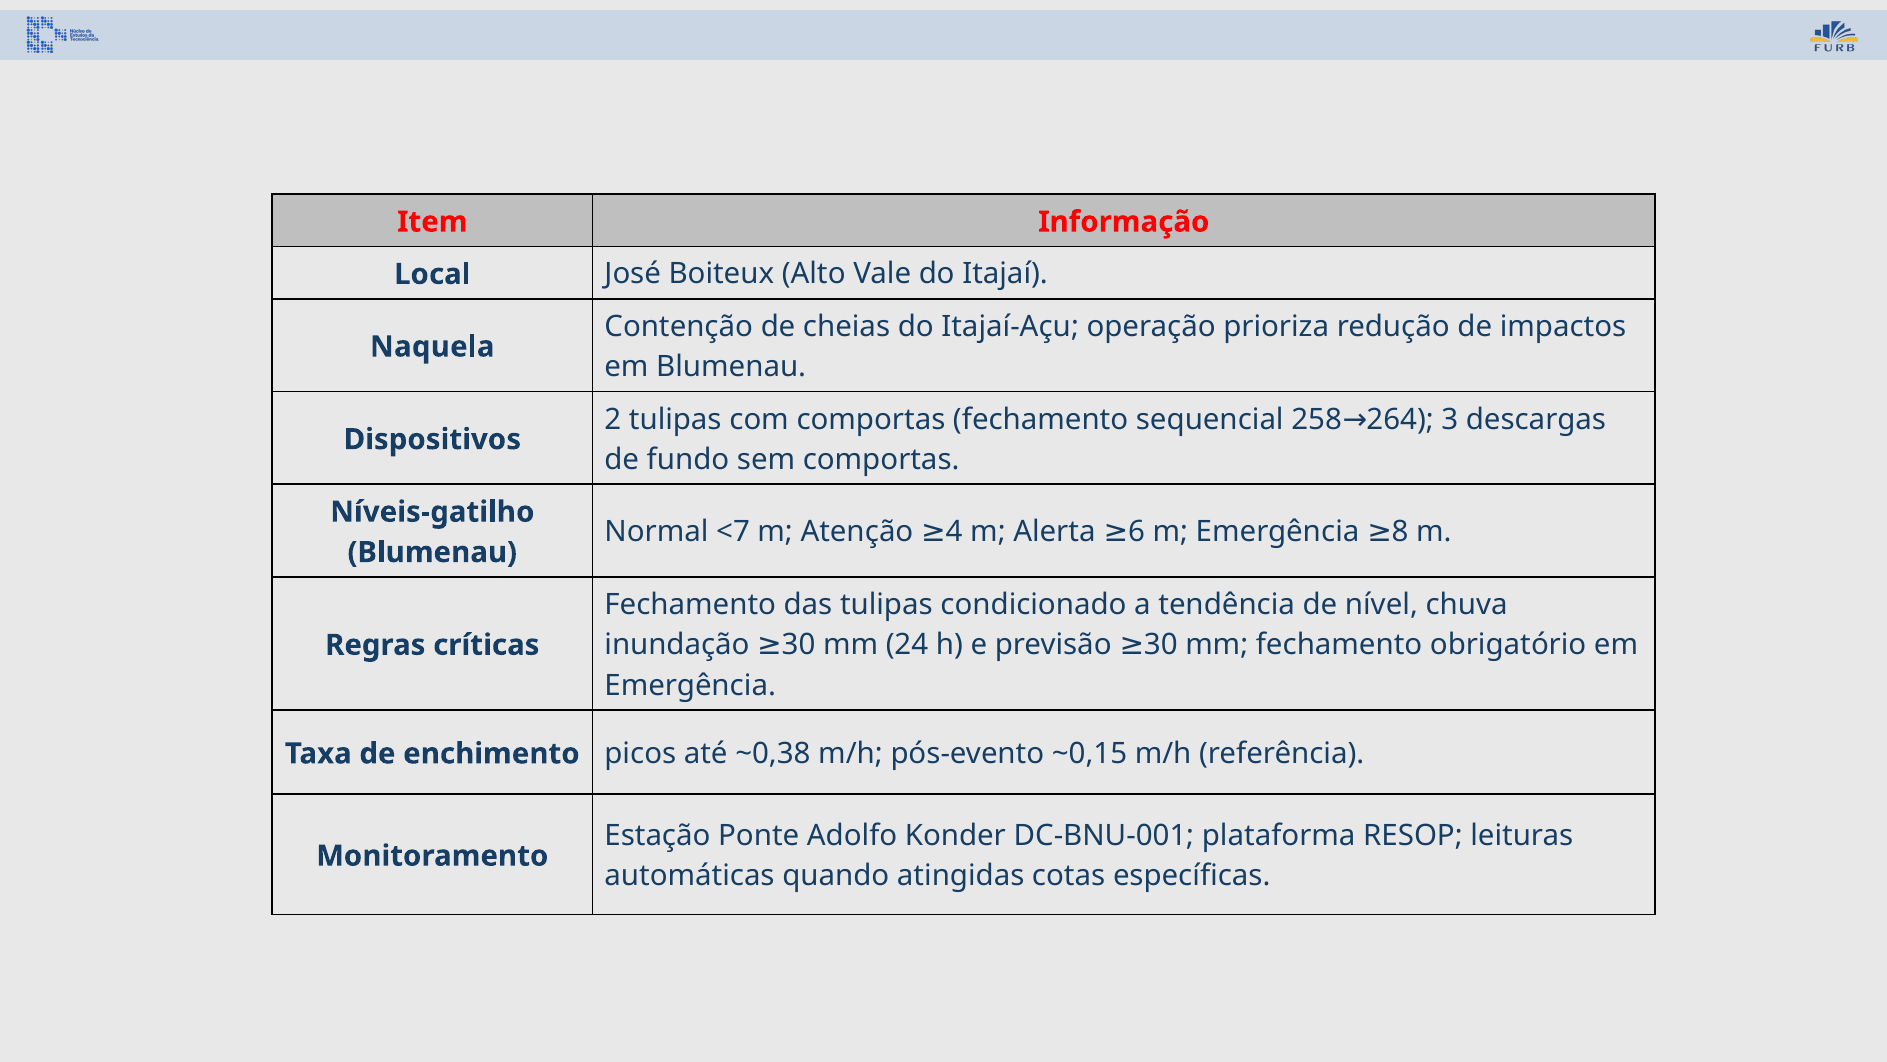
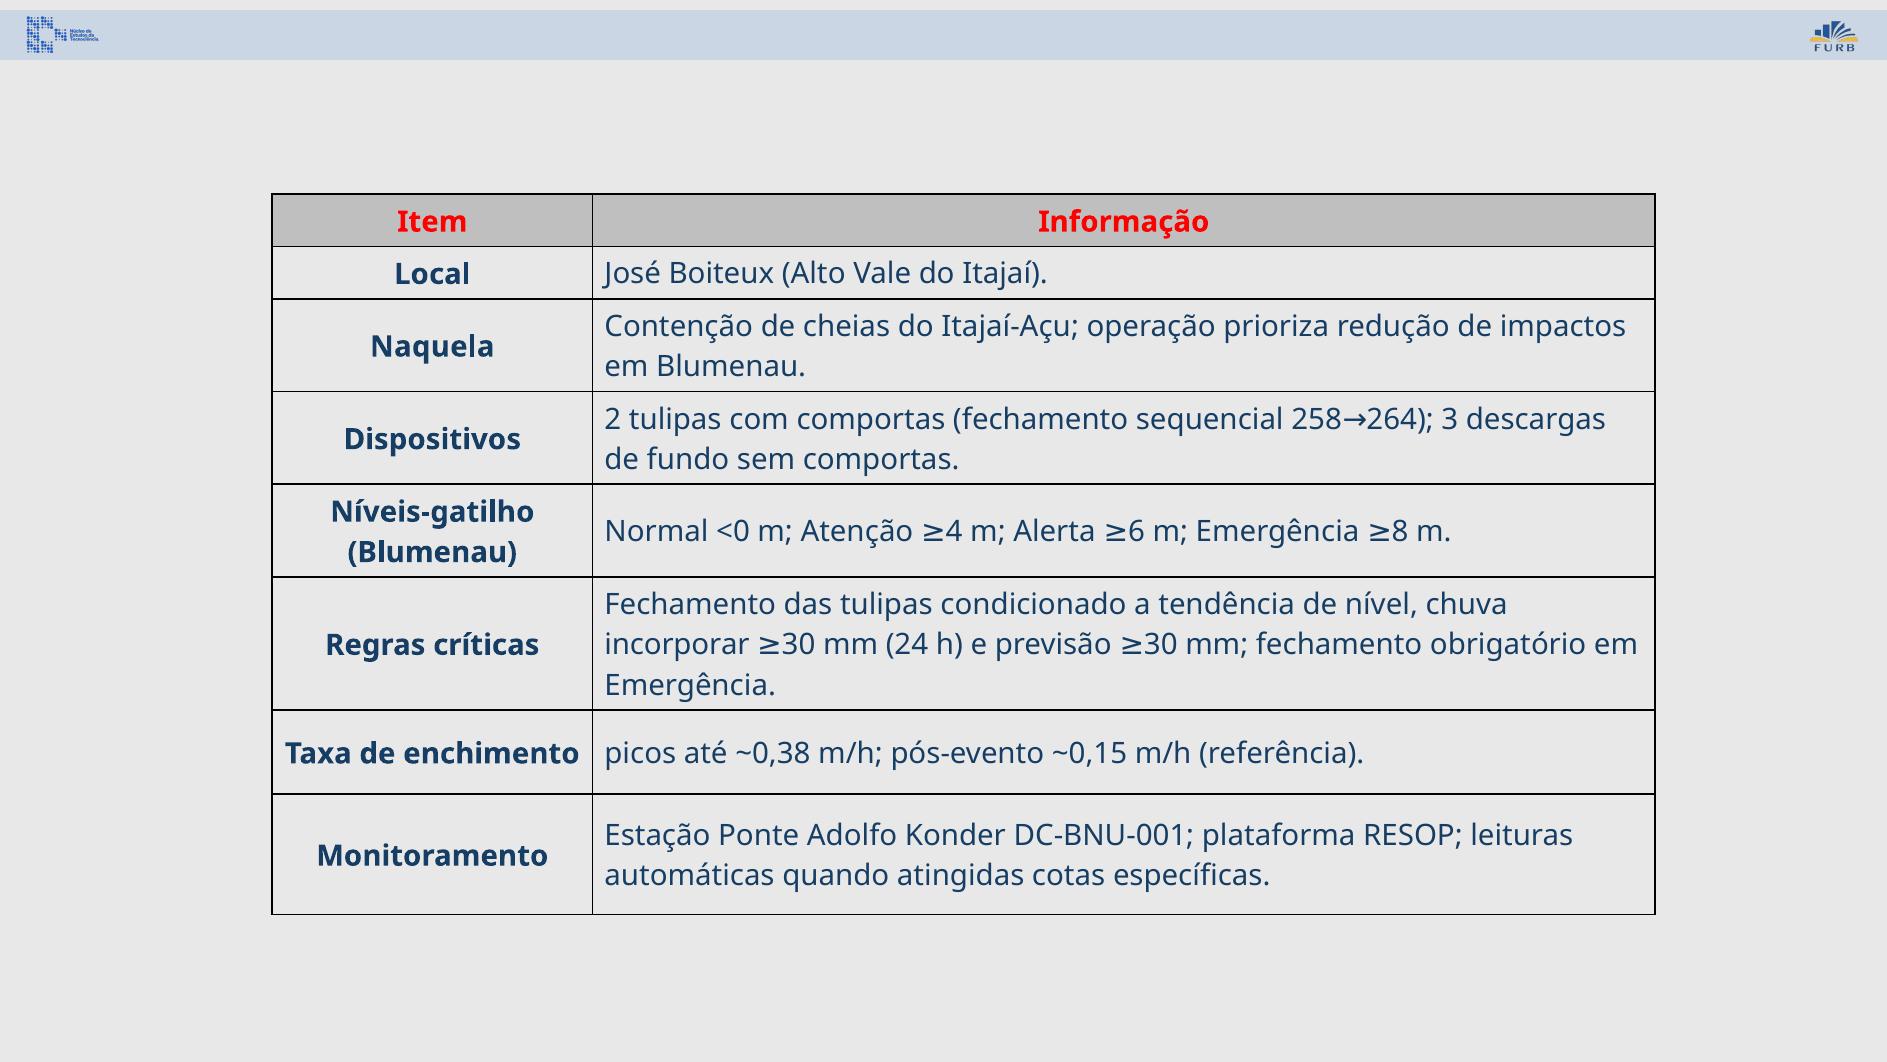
<7: <7 -> <0 (733, 532)
inundação: inundação -> incorporar (677, 645)
